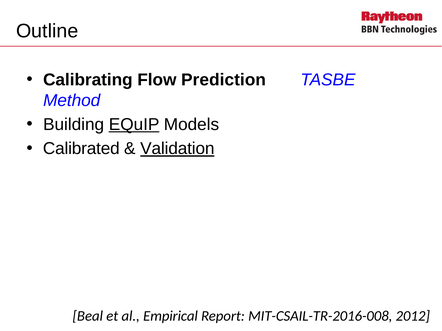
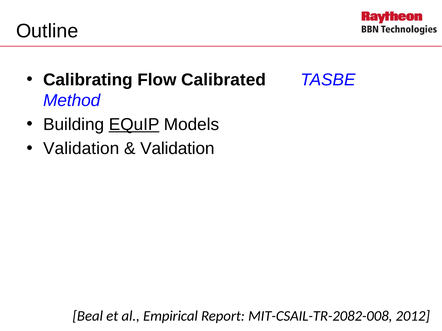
Prediction: Prediction -> Calibrated (224, 80)
Calibrated: Calibrated -> Validation (81, 149)
Validation underline: present -> none (177, 149)
MIT-CSAIL-TR-2016-008: MIT-CSAIL-TR-2016-008 -> MIT-CSAIL-TR-2082-008 (320, 317)
